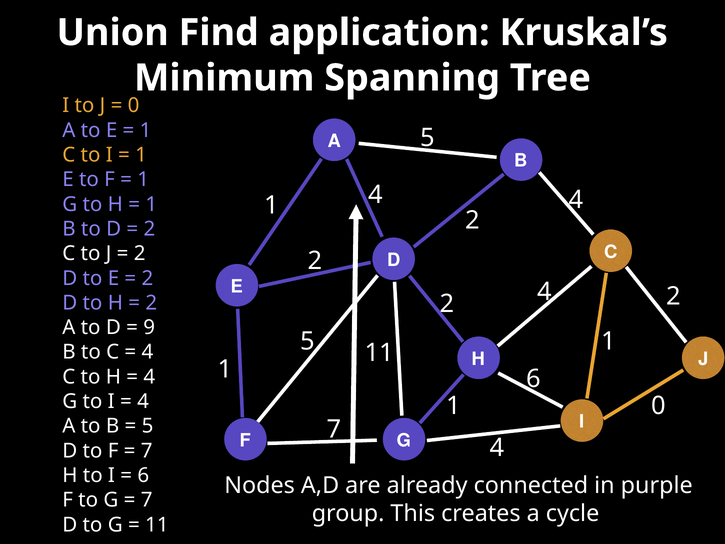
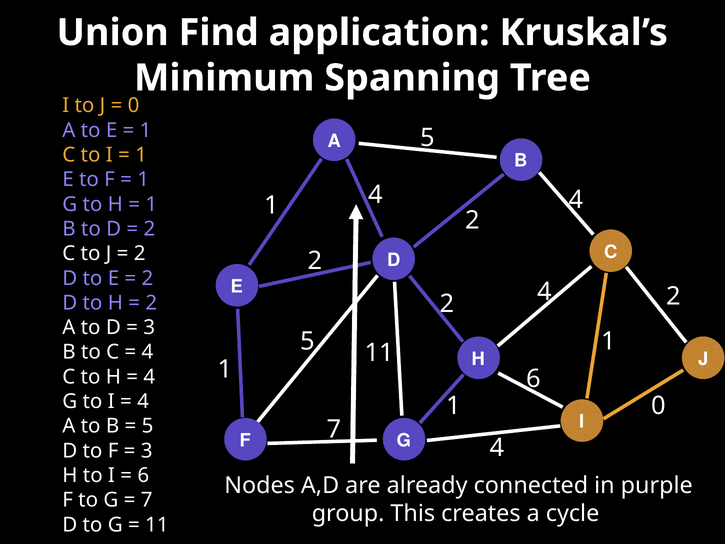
9: 9 -> 3 (149, 327)
7: 7 -> 3 (147, 451)
